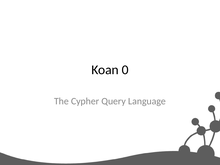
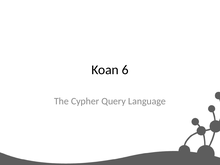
0: 0 -> 6 (125, 70)
